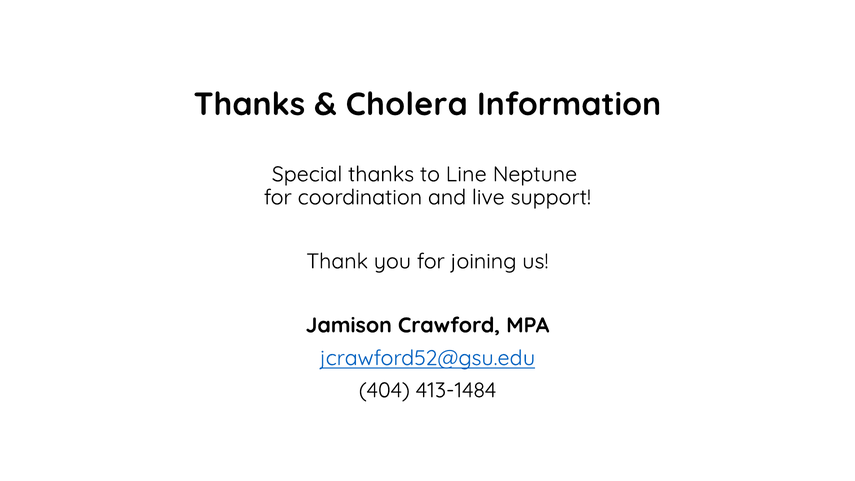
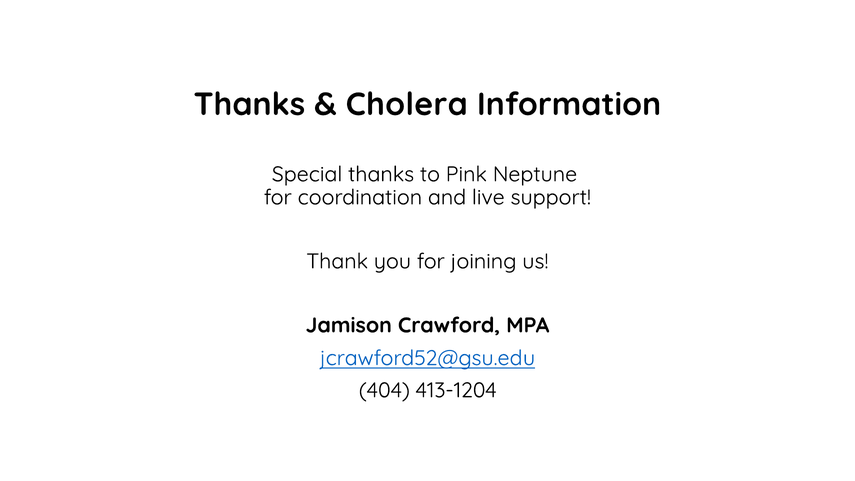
Line: Line -> Pink (466, 174)
413-1484: 413-1484 -> 413-1204 (456, 390)
